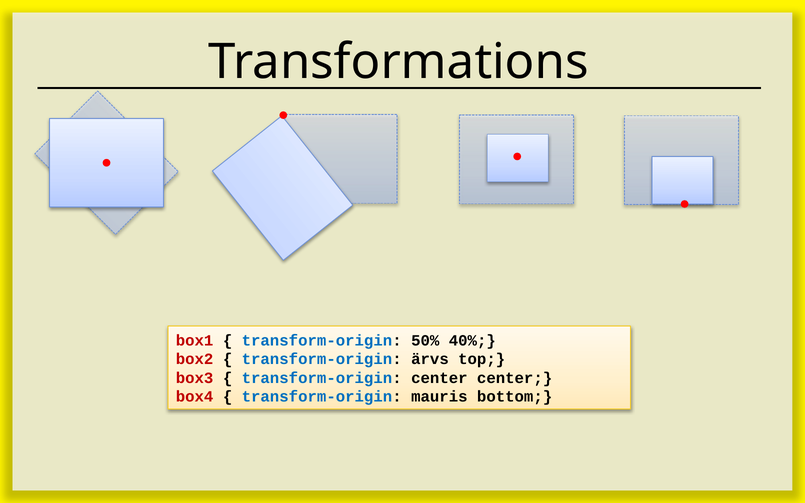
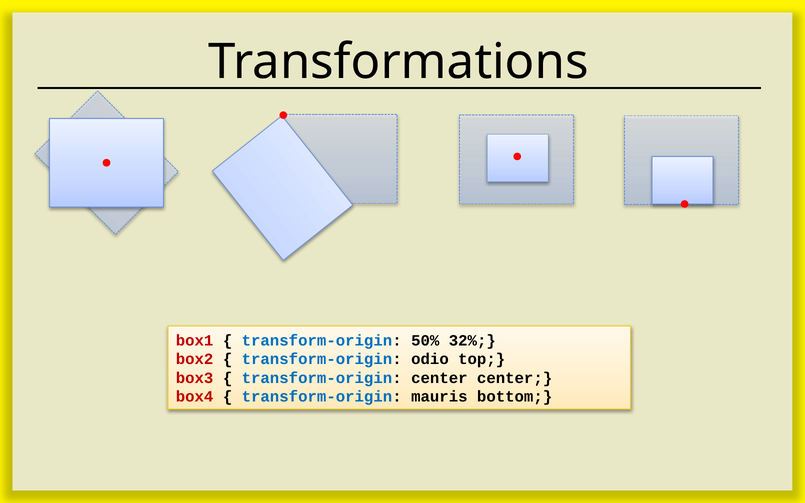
40%: 40% -> 32% (472, 340)
ärvs: ärvs -> odio (430, 359)
